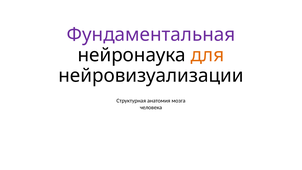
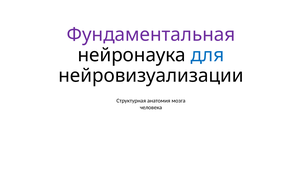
для colour: orange -> blue (207, 55)
